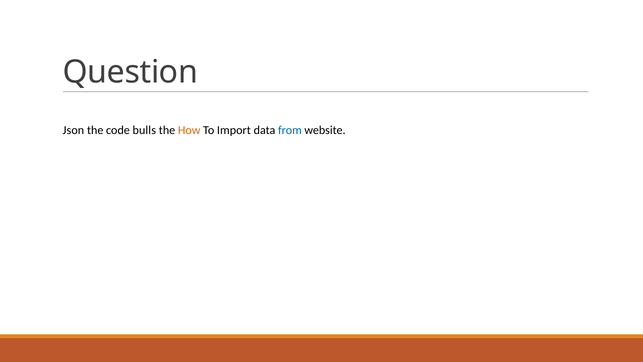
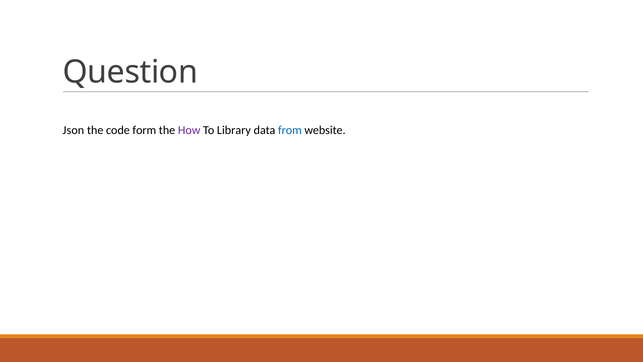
bulls: bulls -> form (144, 130)
How colour: orange -> purple (189, 130)
Import: Import -> Library (234, 130)
